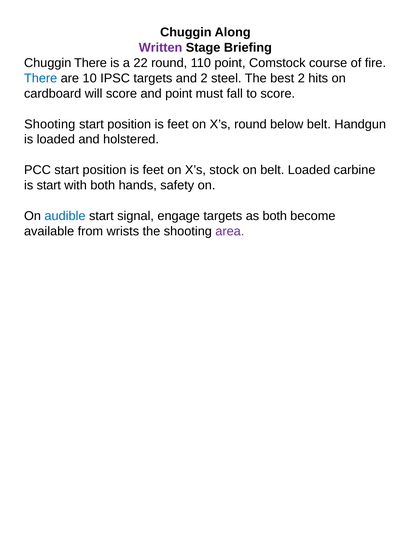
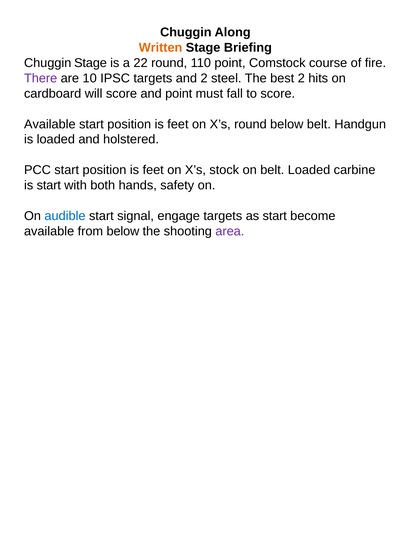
Written colour: purple -> orange (161, 48)
Chuggin There: There -> Stage (91, 63)
There colour: blue -> purple (41, 78)
Shooting: Shooting -> Available (50, 124)
as both: both -> start (275, 216)
from wrists: wrists -> below (123, 231)
